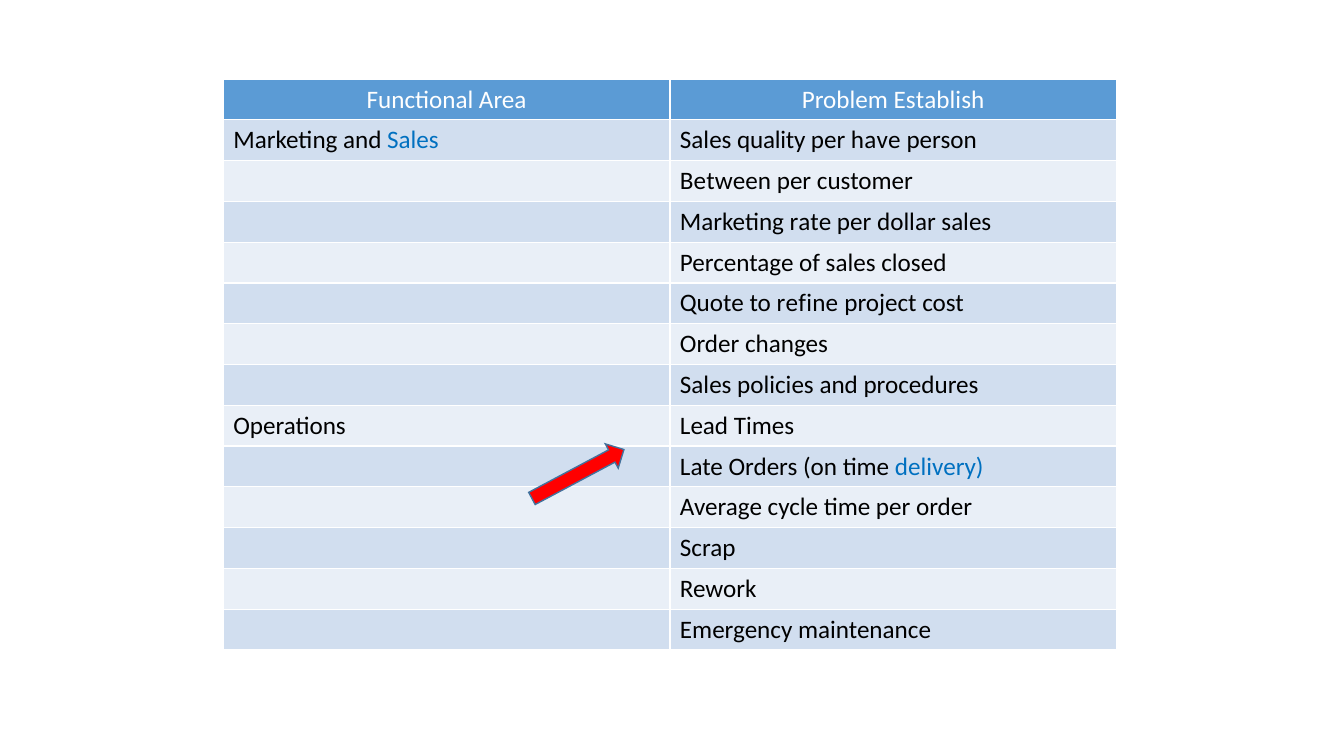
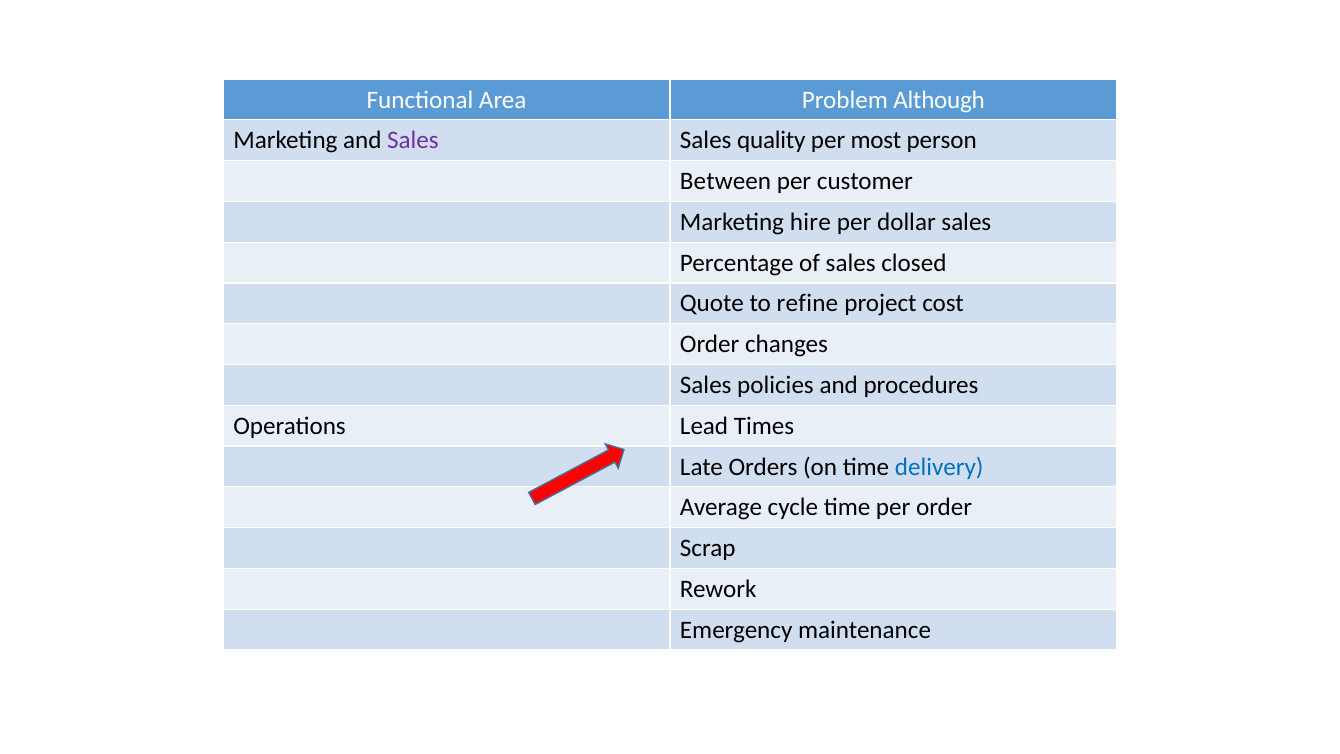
Establish: Establish -> Although (939, 100)
Sales colour: blue -> purple (413, 141)
have: have -> most (876, 141)
rate: rate -> hire (810, 222)
